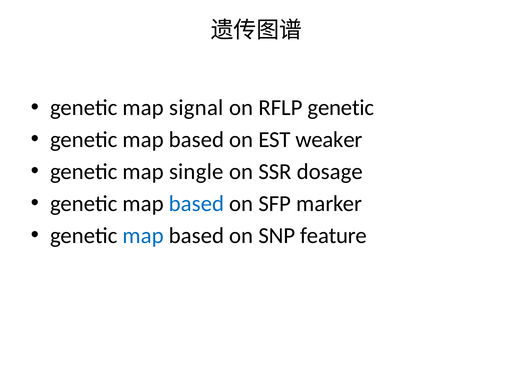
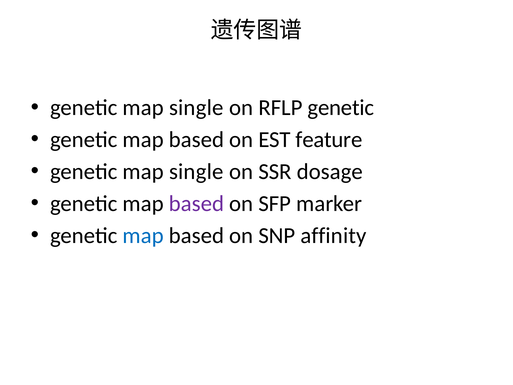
signal: signal -> single (196, 108)
weaker: weaker -> feature (329, 140)
based colour: blue -> purple (196, 203)
feature: feature -> affinity (333, 235)
